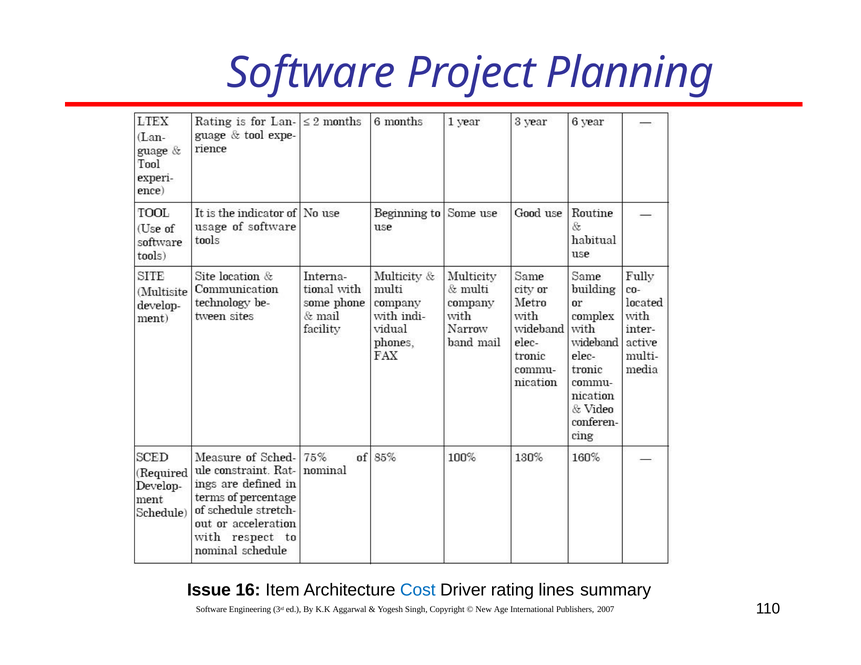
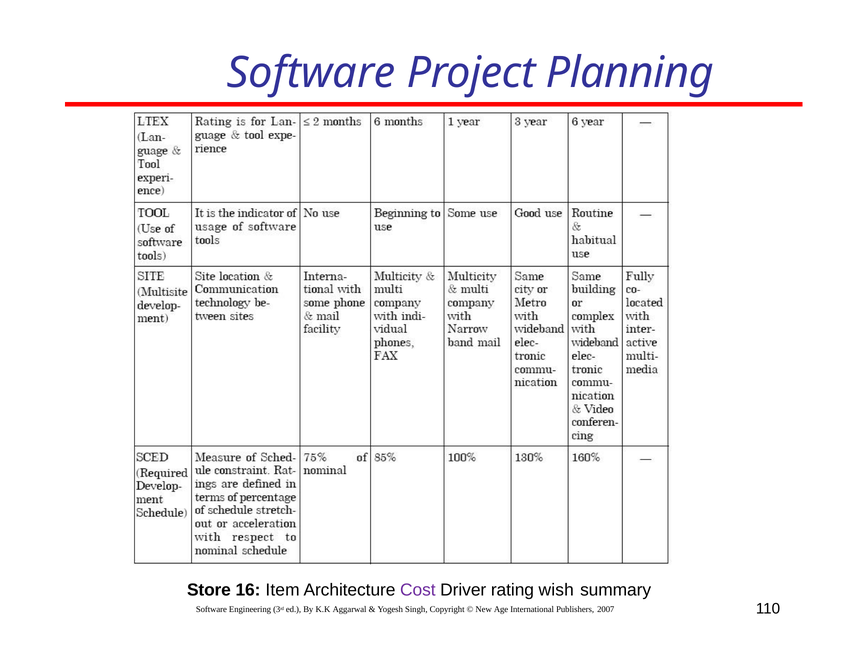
Issue: Issue -> Store (209, 590)
Cost colour: blue -> purple (418, 590)
lines: lines -> wish (556, 590)
